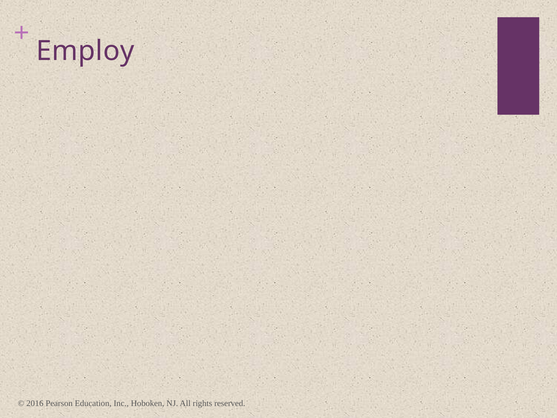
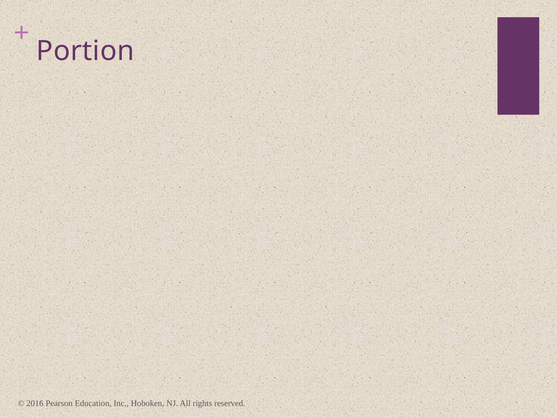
Employ: Employ -> Portion (85, 51)
